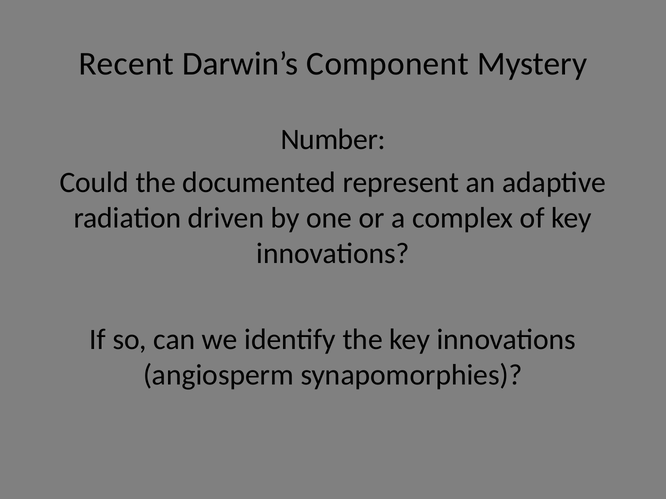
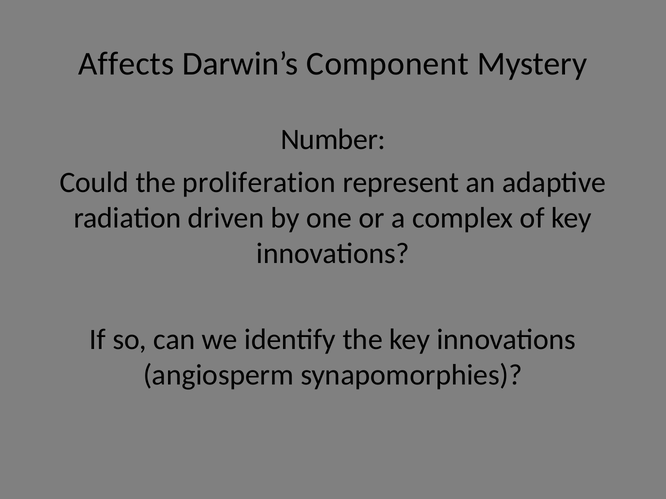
Recent: Recent -> Affects (126, 64)
documented: documented -> proliferation (259, 183)
